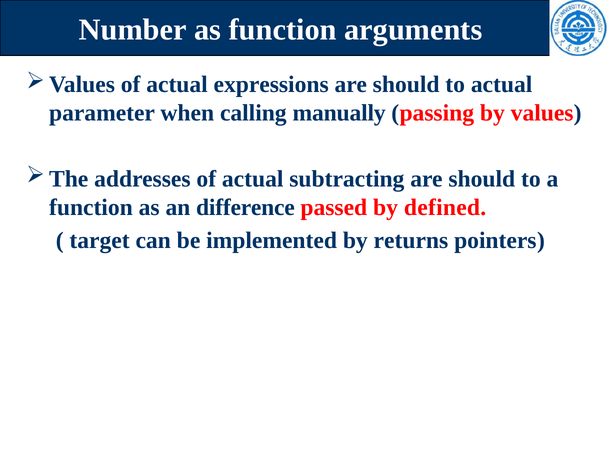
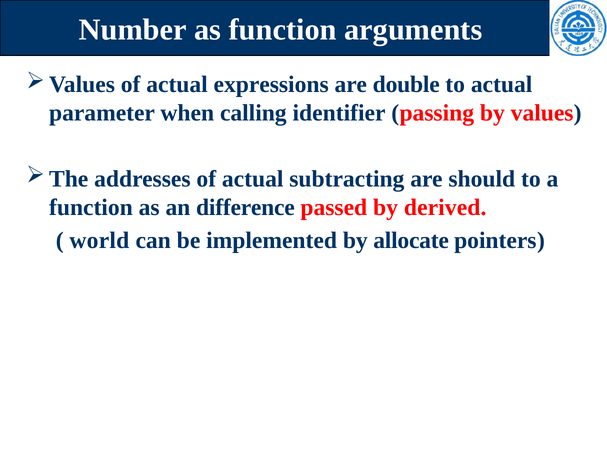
should: should -> double (406, 85)
manually: manually -> identifier (339, 113)
defined: defined -> derived (445, 207)
target: target -> world (99, 241)
returns: returns -> allocate (411, 241)
